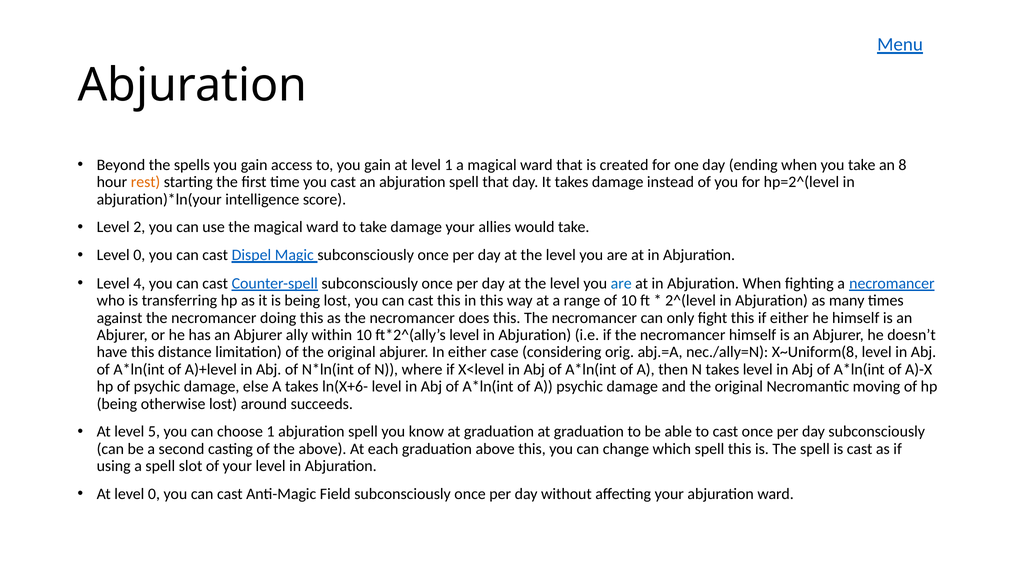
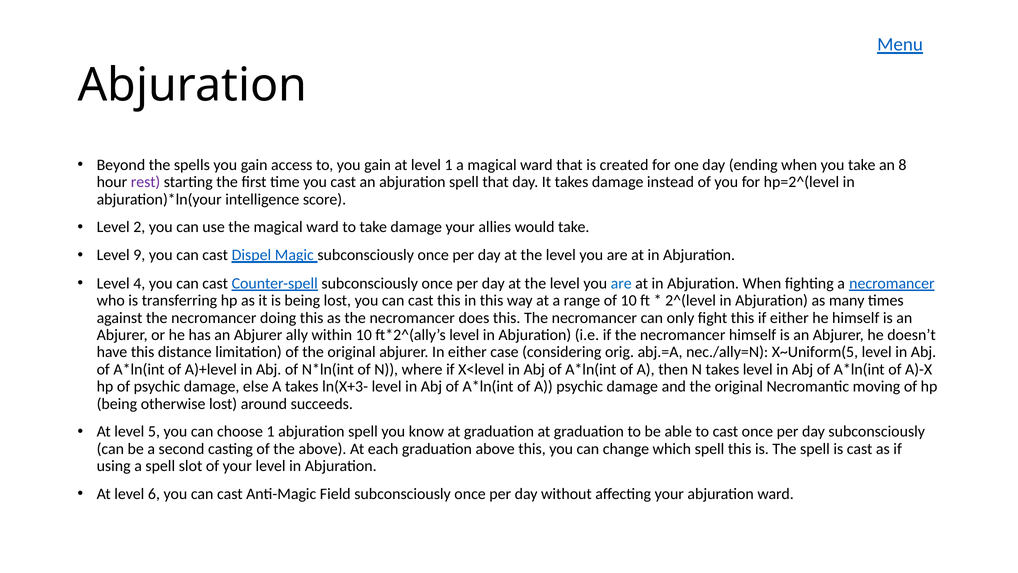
rest colour: orange -> purple (146, 182)
0: 0 -> 9 (139, 255)
X~Uniform(8: X~Uniform(8 -> X~Uniform(5 (815, 352)
ln(X+6-: ln(X+6- -> ln(X+3- (345, 386)
At level 0: 0 -> 6 (154, 494)
